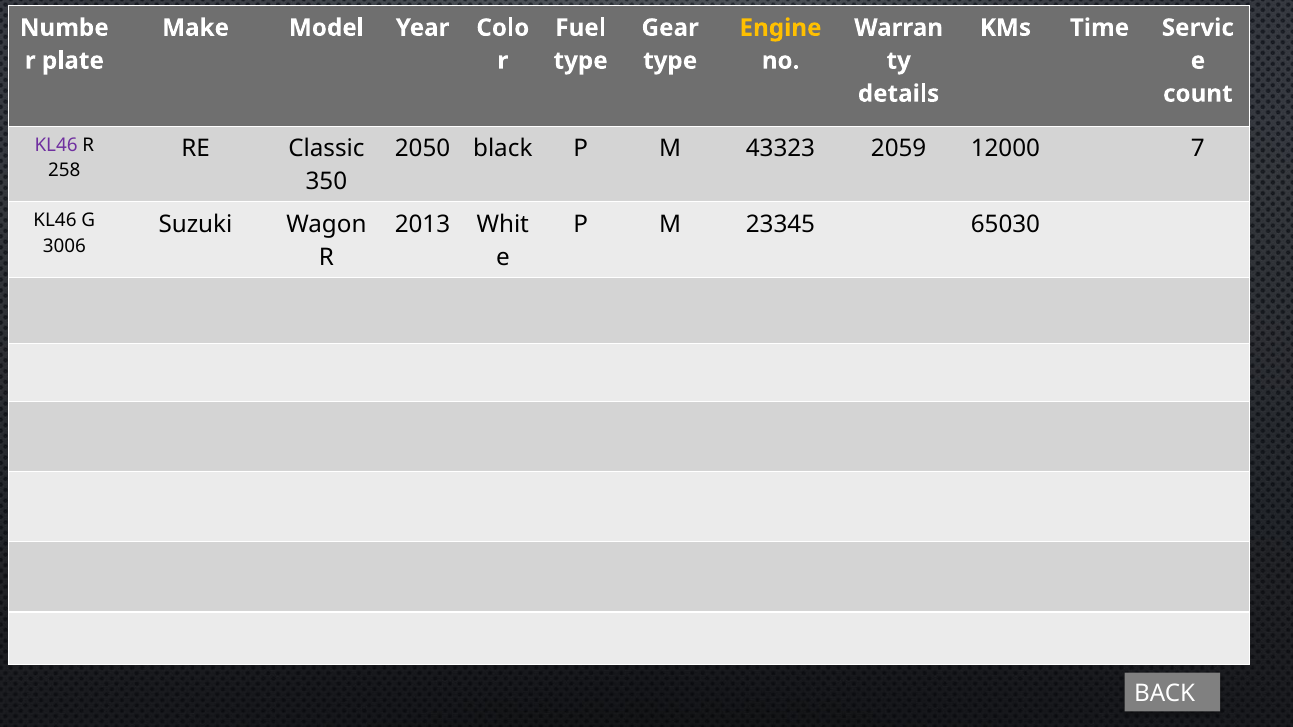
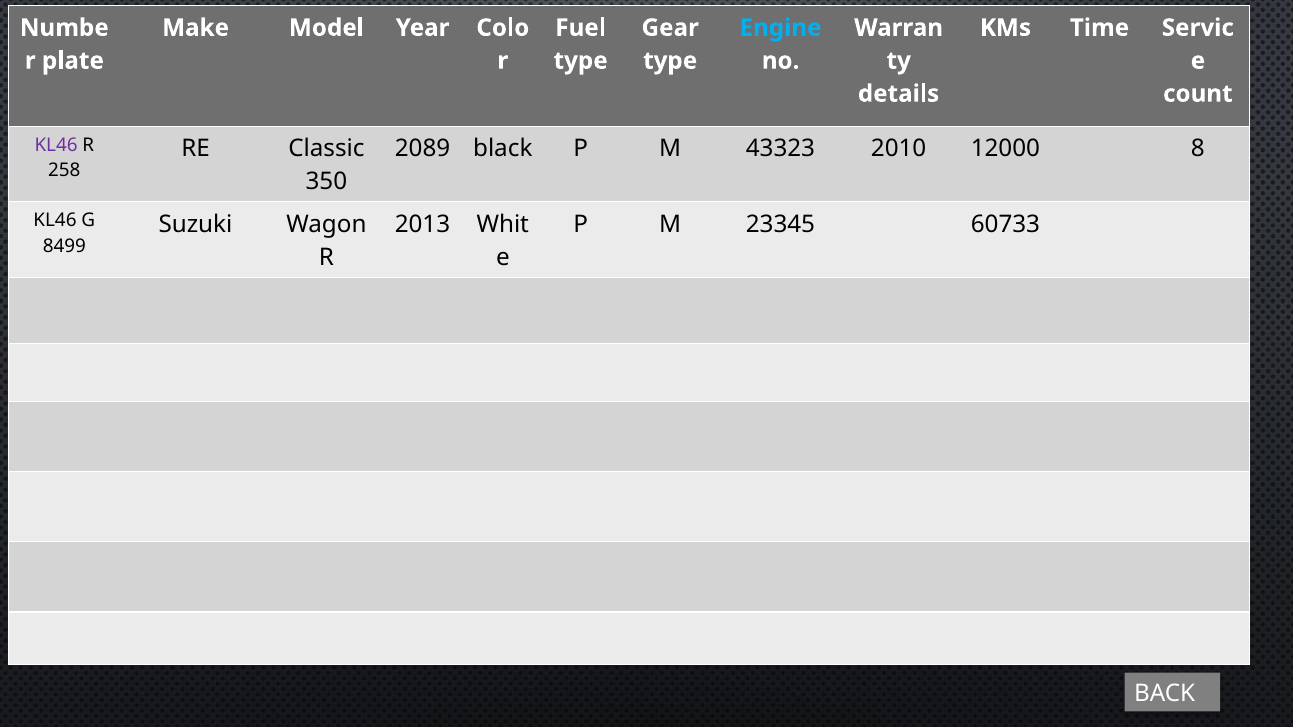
Engine colour: yellow -> light blue (780, 28)
2050: 2050 -> 2089 (423, 149)
2059: 2059 -> 2010 (899, 149)
7: 7 -> 8 (1198, 149)
65030: 65030 -> 60733 (1005, 225)
3006: 3006 -> 8499 (64, 246)
